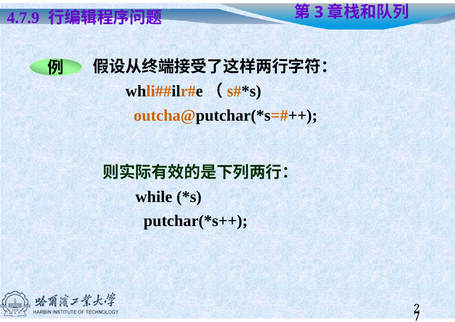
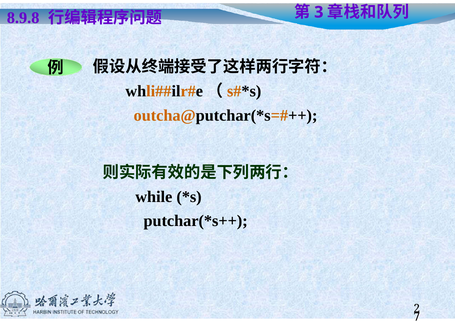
4.7.9: 4.7.9 -> 8.9.8 (23, 18)
